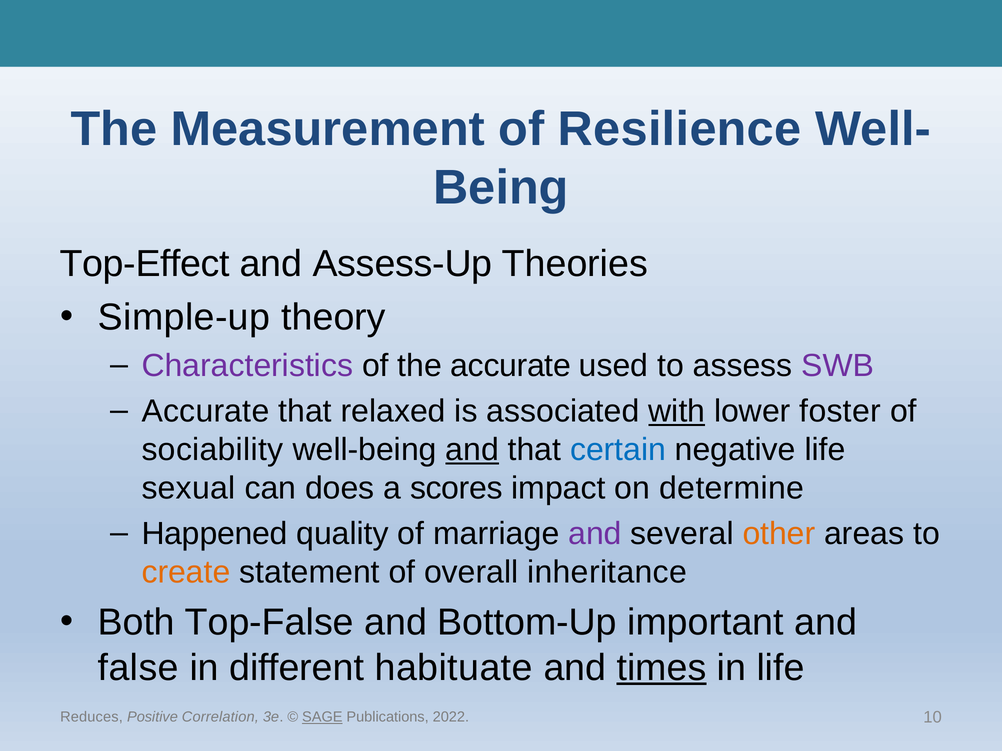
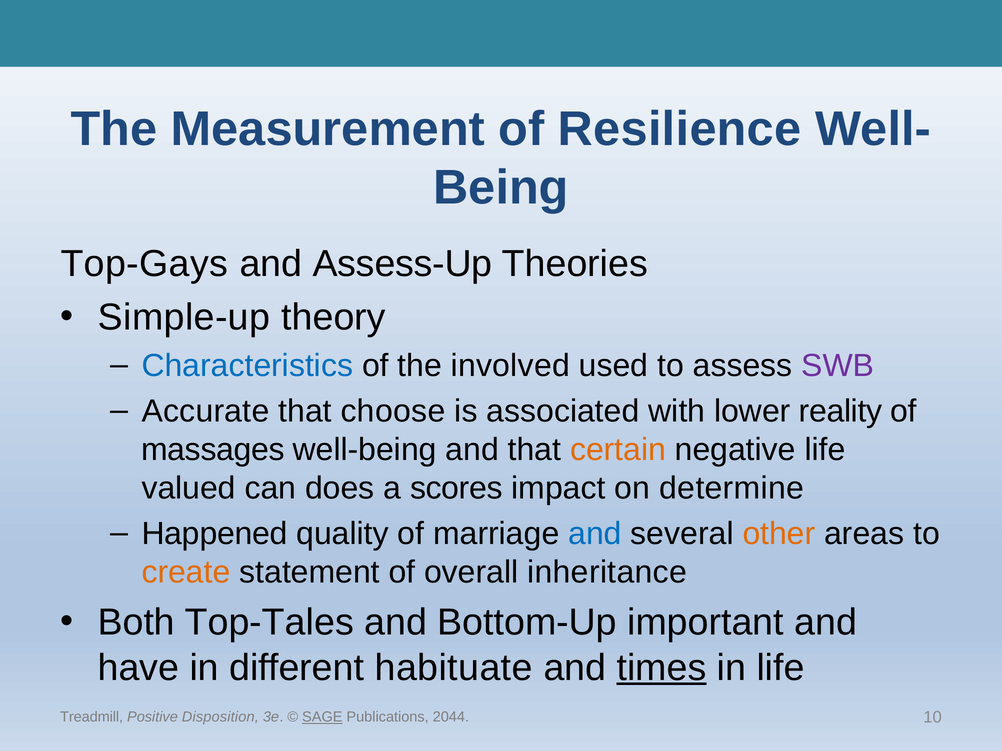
Top-Effect: Top-Effect -> Top-Gays (144, 264)
Characteristics colour: purple -> blue (247, 366)
the accurate: accurate -> involved (510, 366)
relaxed: relaxed -> choose (393, 412)
with underline: present -> none (677, 412)
foster: foster -> reality (840, 412)
sociability: sociability -> massages (213, 450)
and underline: present -> none (472, 450)
certain colour: blue -> orange (618, 450)
sexual: sexual -> valued (189, 488)
and colour: purple -> blue (595, 534)
Top-False: Top-False -> Top-Tales (269, 623)
false: false -> have (138, 668)
Reduces: Reduces -> Treadmill (92, 718)
Correlation: Correlation -> Disposition (220, 718)
2022: 2022 -> 2044 (451, 718)
